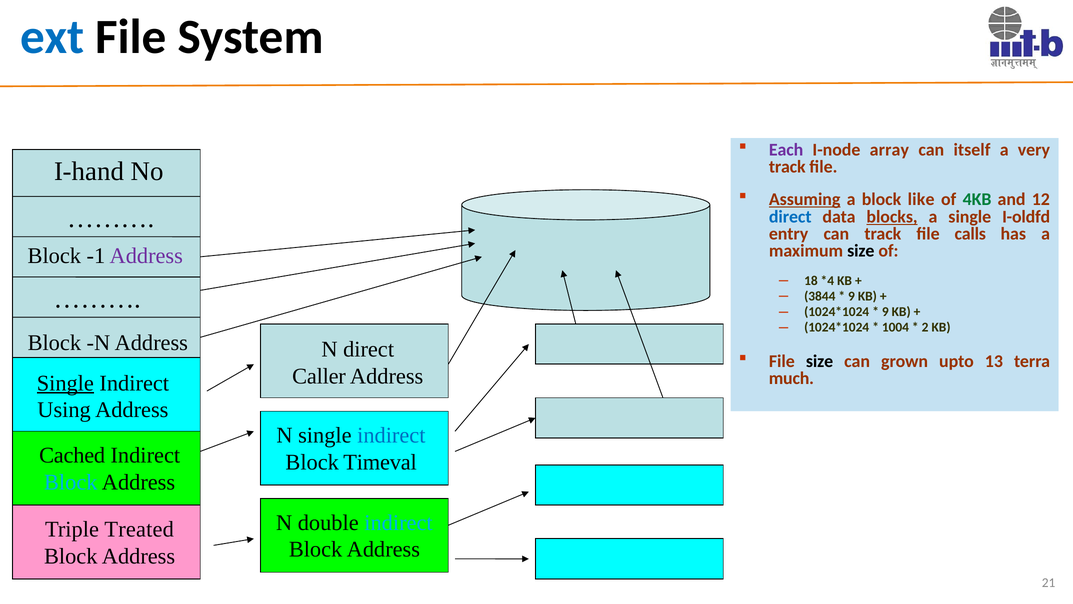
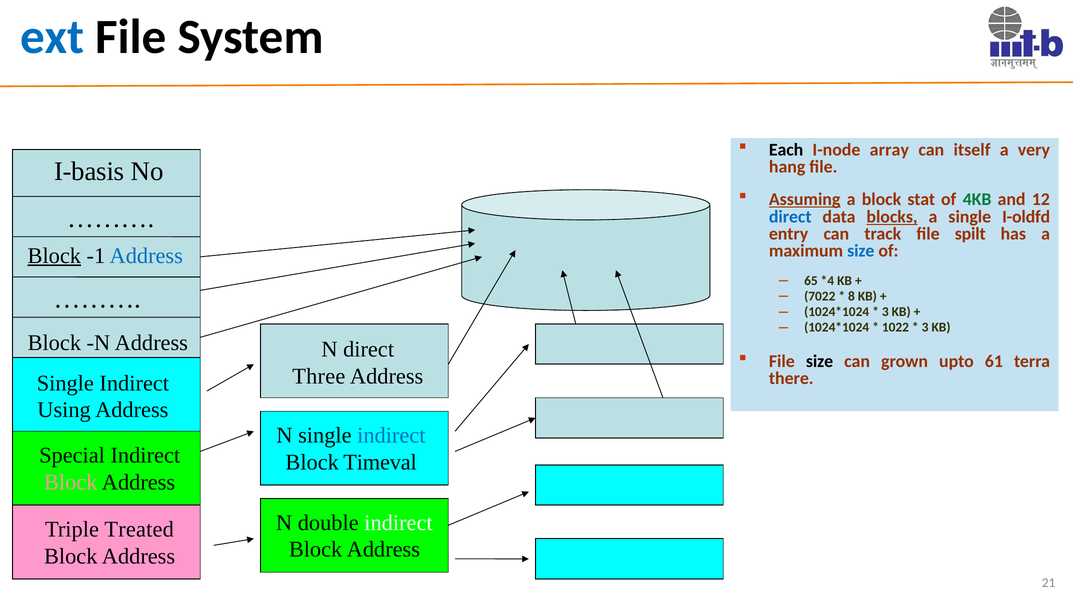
Each colour: purple -> black (786, 150)
I-hand: I-hand -> I-basis (89, 171)
track: track -> hang (787, 167)
like: like -> stat (921, 199)
calls: calls -> spilt (970, 234)
size colour: black -> blue (861, 251)
Block underline: none -> present (54, 255)
Address colour: purple -> blue (146, 255)
18: 18 -> 65 (811, 281)
3844: 3844 -> 7022 (820, 296)
9: 9 -> 8 (851, 296)
9: 9 -> 3 (885, 312)
1004: 1004 -> 1022 (895, 327)
2: 2 -> 3 (925, 327)
13: 13 -> 61 (994, 361)
Caller: Caller -> Three (319, 376)
much: much -> there (791, 378)
Single underline: present -> none (65, 383)
Cached: Cached -> Special (72, 455)
Block colour: light blue -> pink (71, 482)
indirect colour: light blue -> white (398, 522)
